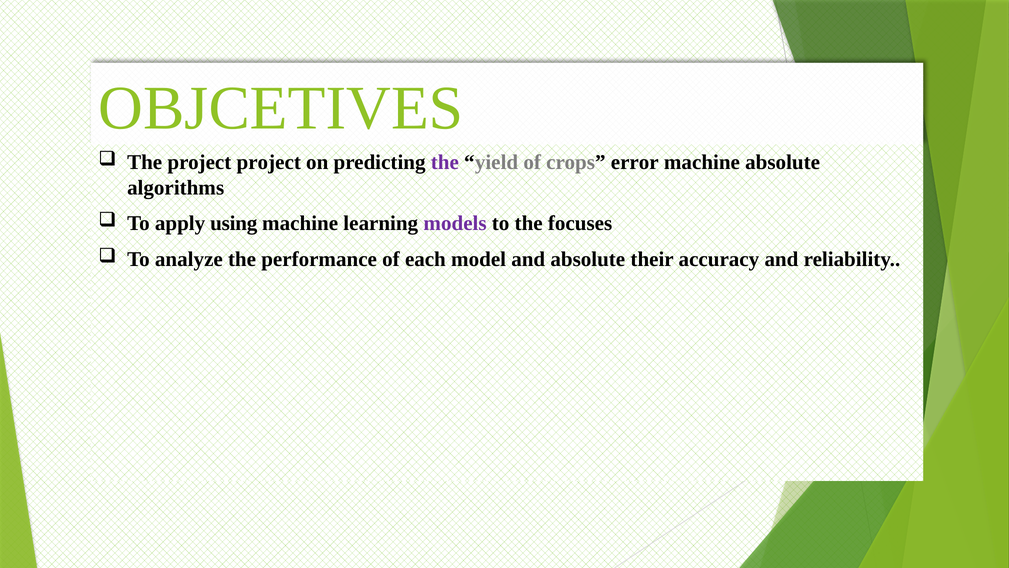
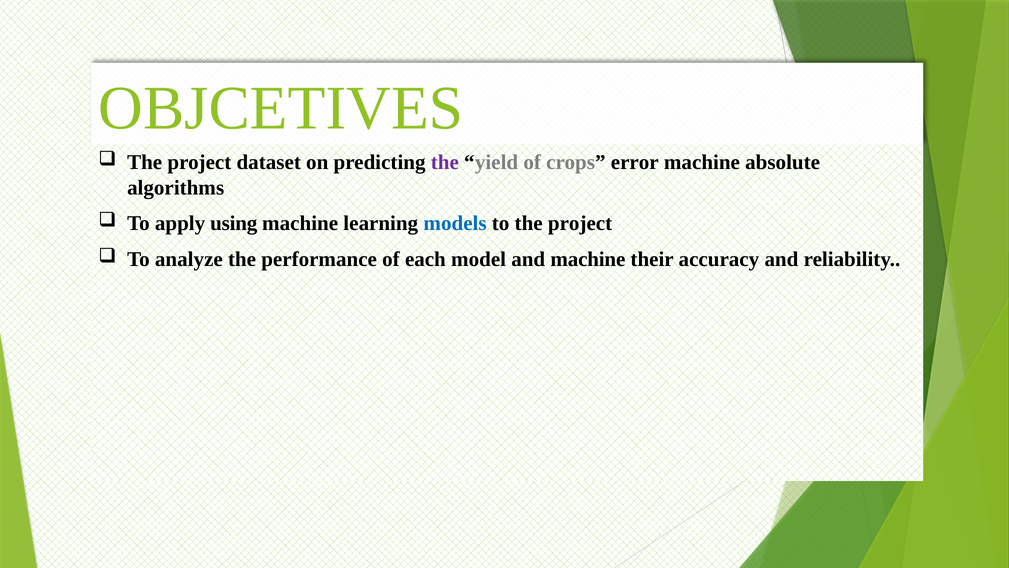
project project: project -> dataset (269, 162)
models colour: purple -> blue (455, 223)
to the focuses: focuses -> project (580, 223)
and absolute: absolute -> machine (588, 259)
